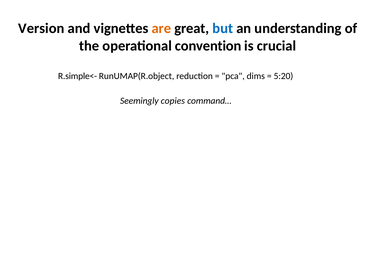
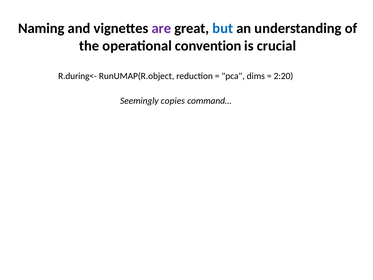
Version: Version -> Naming (41, 28)
are colour: orange -> purple (161, 28)
R.simple<-: R.simple<- -> R.during<- (78, 76)
5:20: 5:20 -> 2:20 (283, 76)
